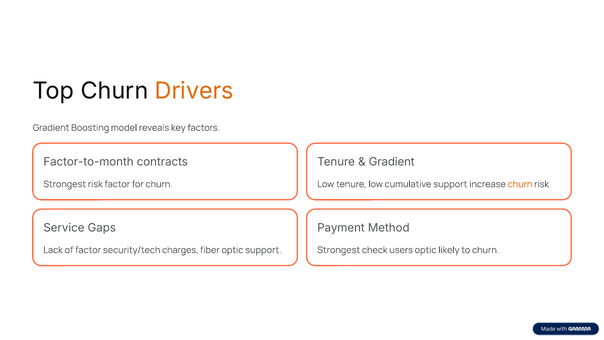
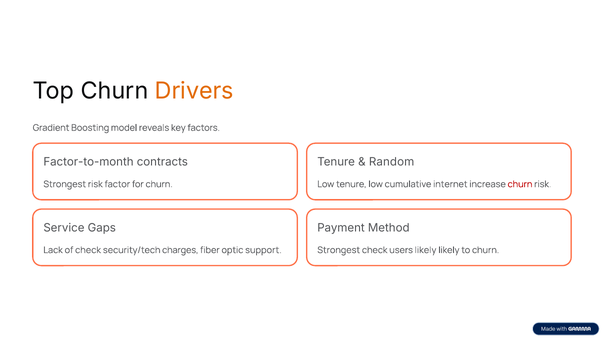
Gradient: Gradient -> Random (392, 162)
cumulative support: support -> internet (450, 184)
churn colour: orange -> red (520, 184)
of factor: factor -> check (88, 250)
users optic: optic -> likely (426, 250)
